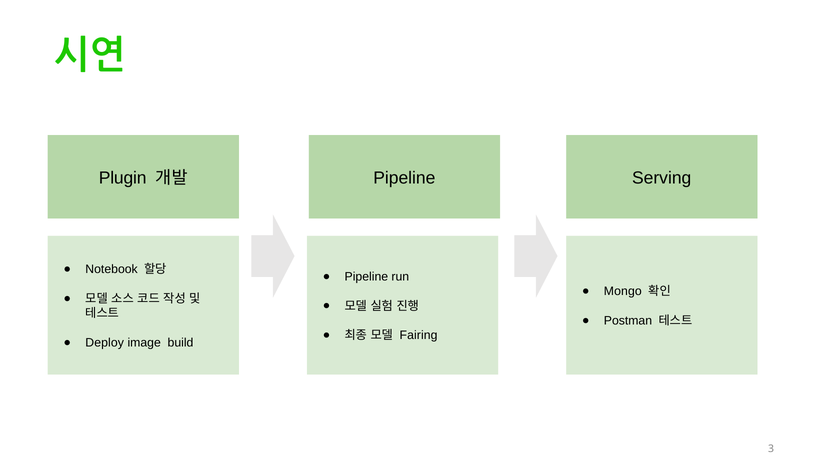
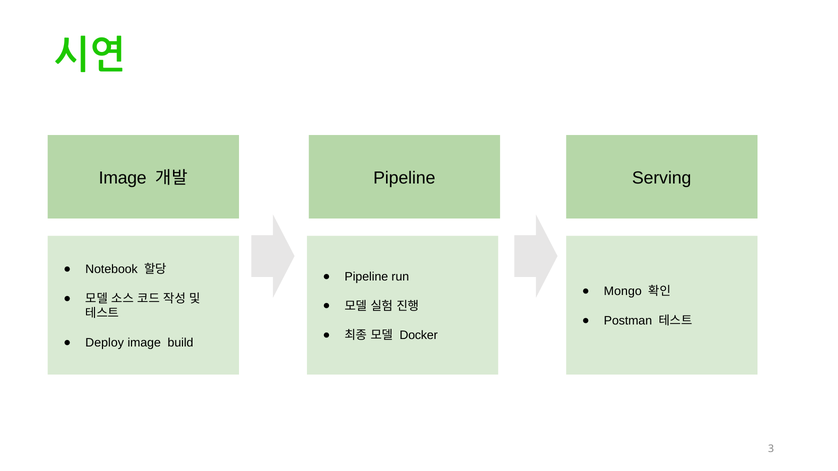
Plugin: Plugin -> Image (123, 178)
Fairing: Fairing -> Docker (419, 336)
